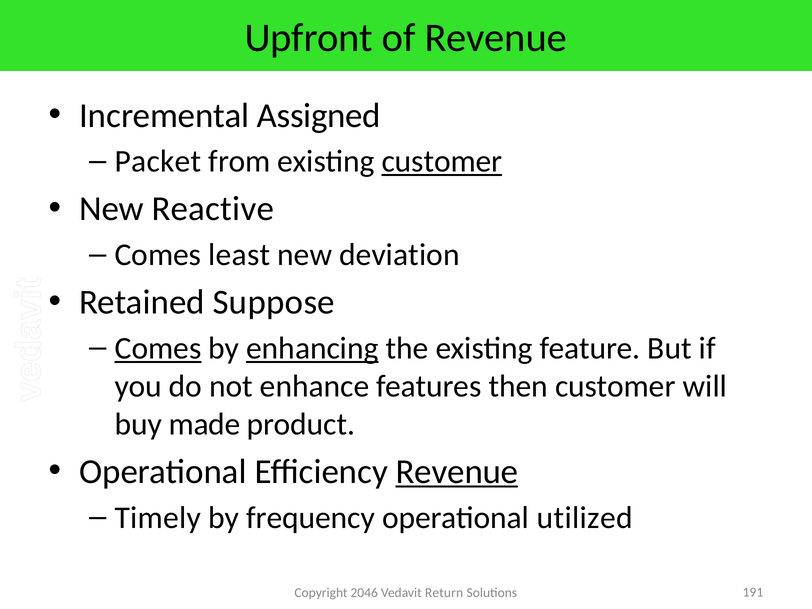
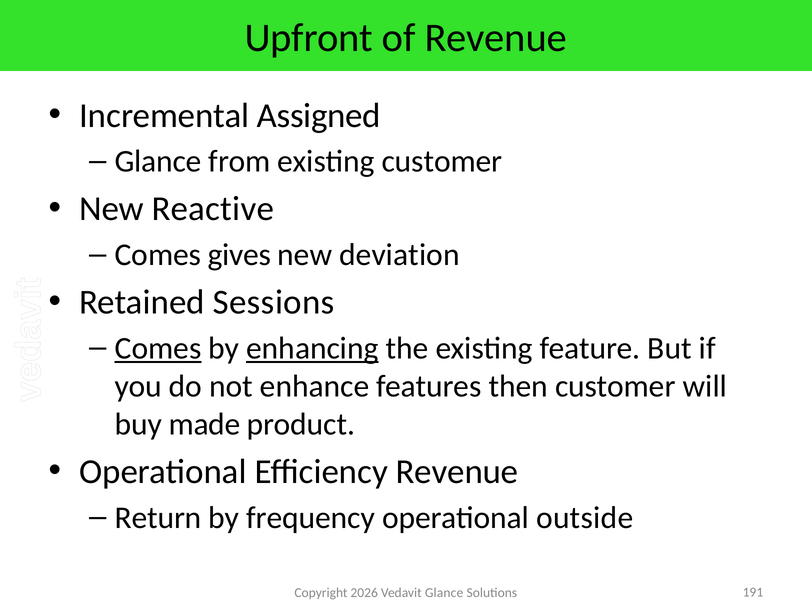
Packet: Packet -> Glance (158, 162)
customer underline: present -> none (442, 162)
least: least -> gives (240, 255)
Suppose: Suppose -> Sessions (274, 302)
Revenue underline: present -> none (457, 472)
Timely: Timely -> Return (158, 518)
utilized: utilized -> outside (585, 518)
2046: 2046 -> 2026 (364, 593)
Vedavit Return: Return -> Glance (444, 593)
